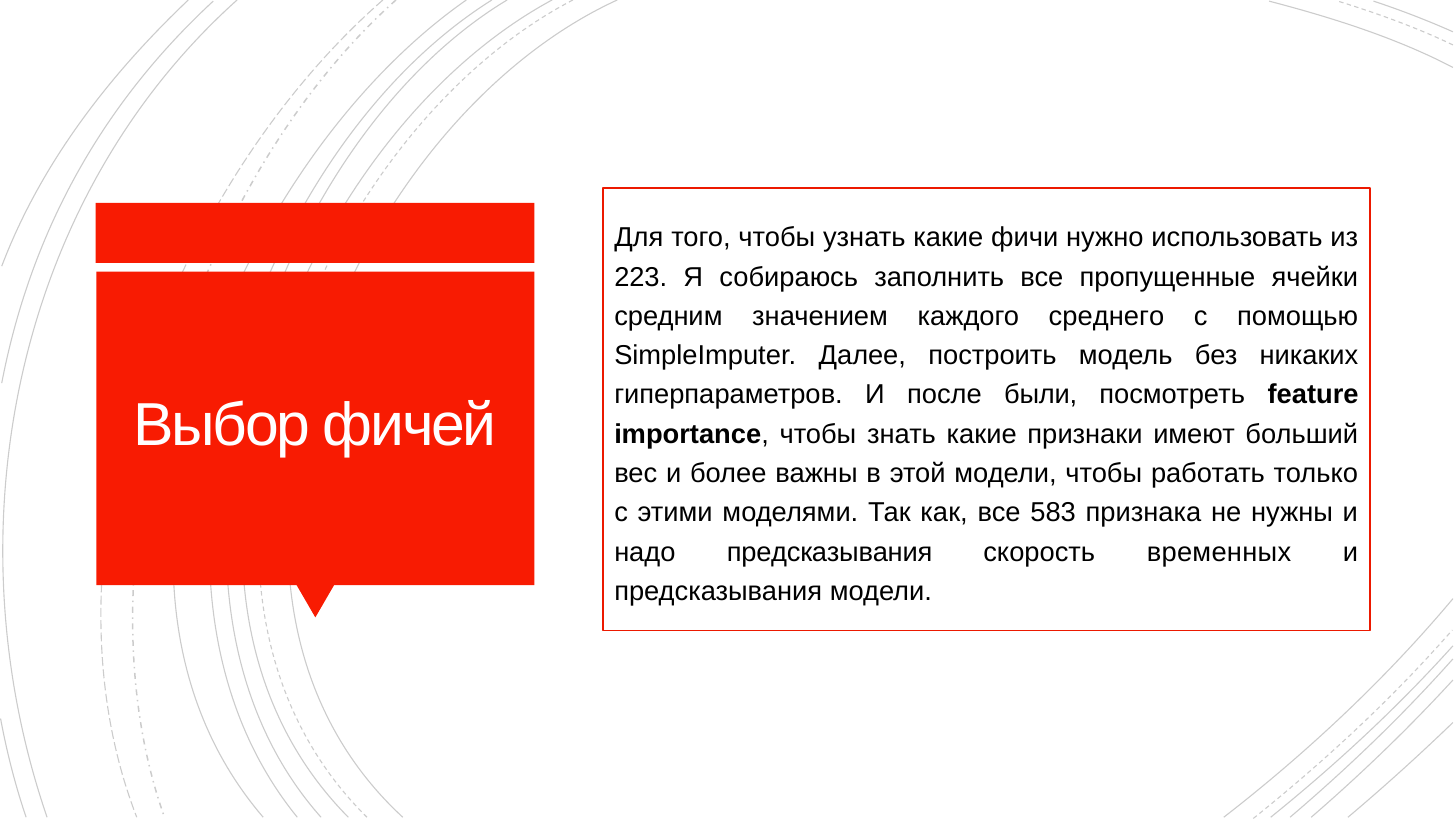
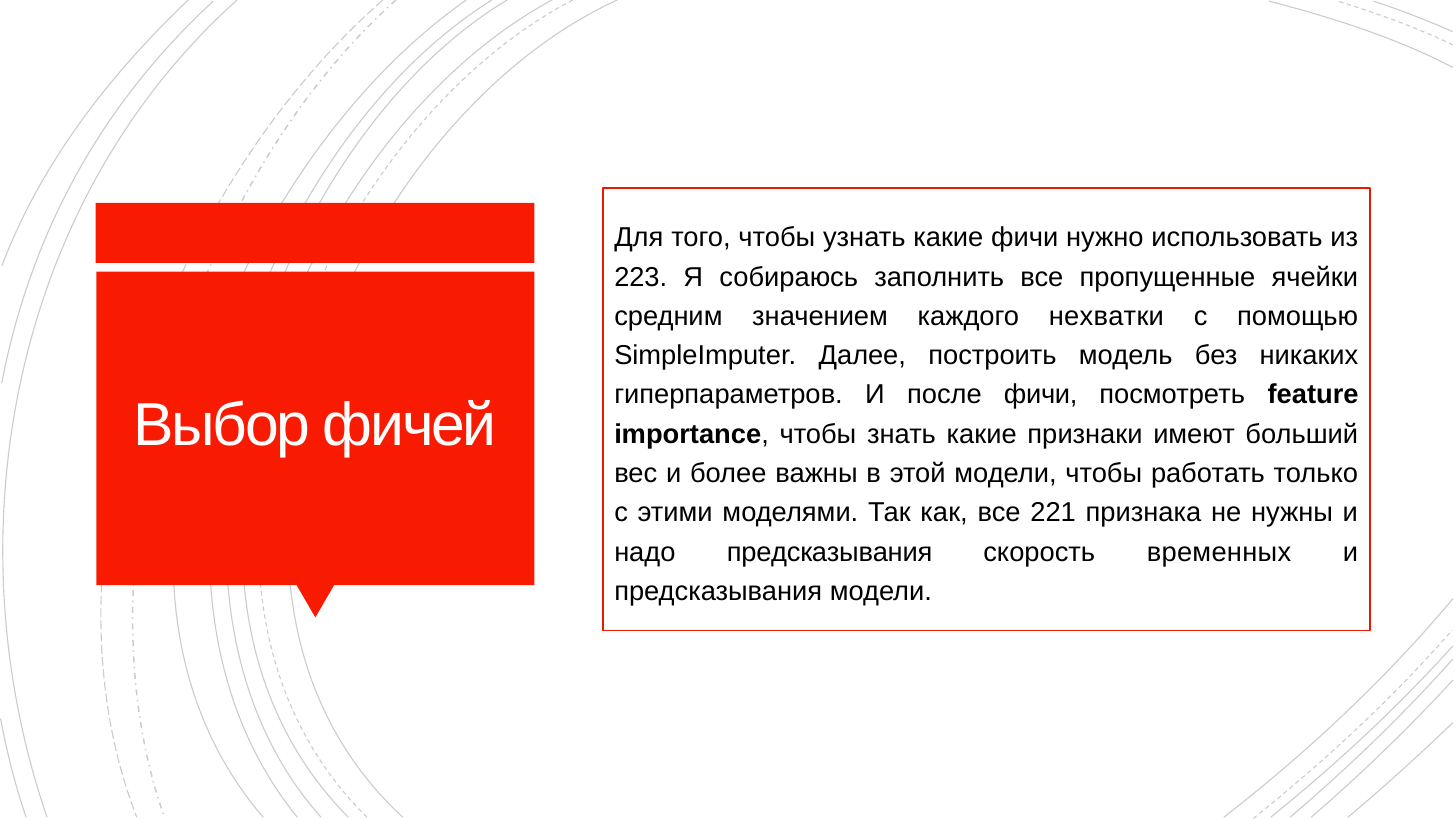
среднего: среднего -> нехватки (1106, 316)
после были: были -> фичи (1041, 395)
583: 583 -> 221 (1053, 513)
